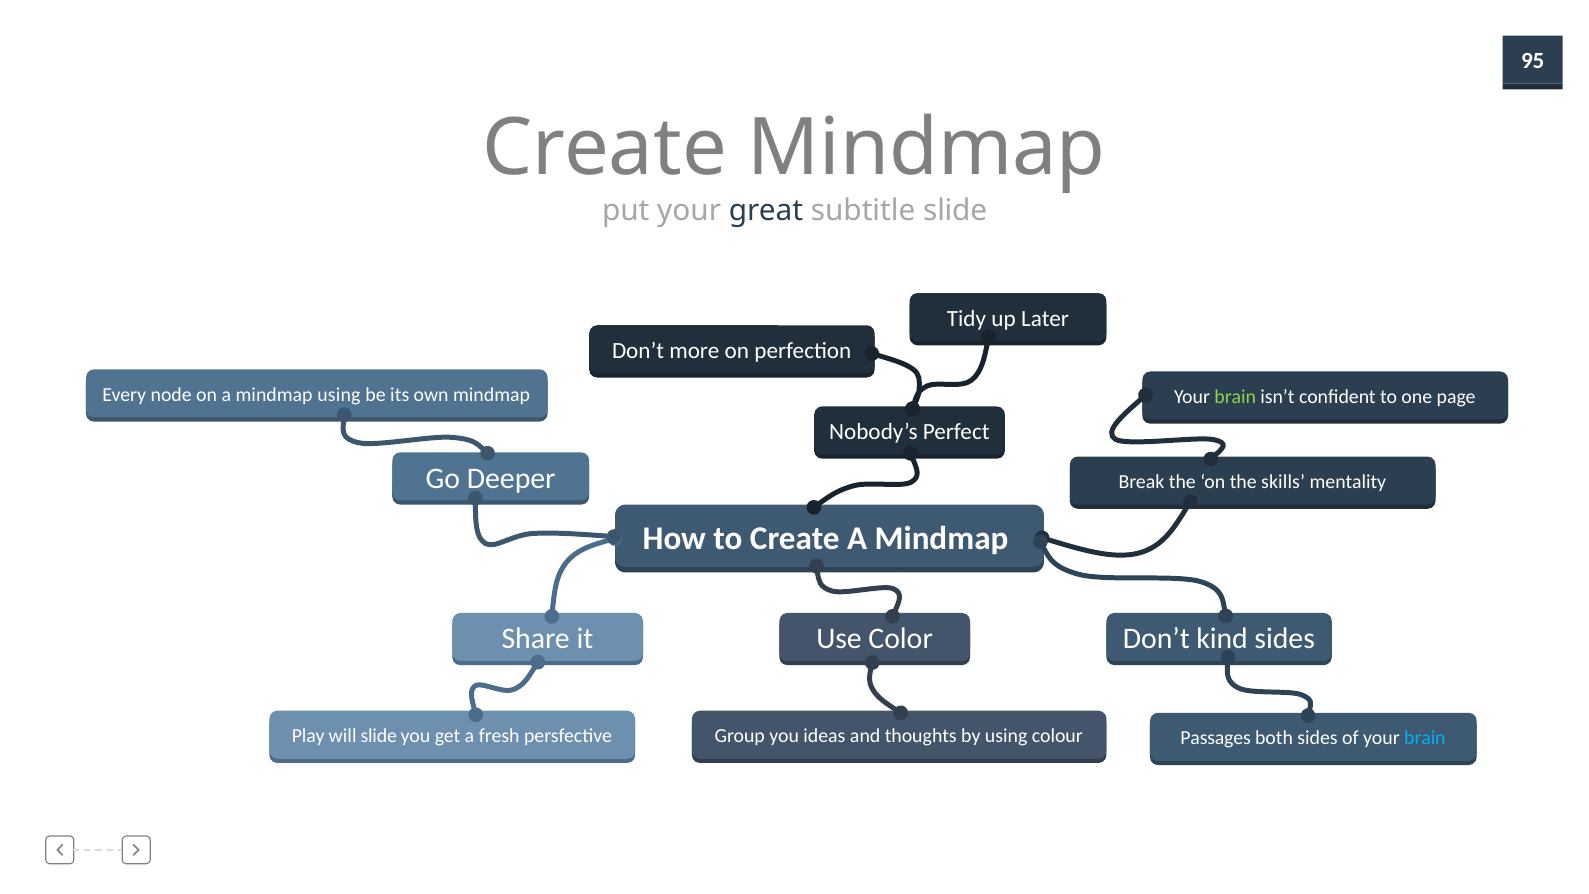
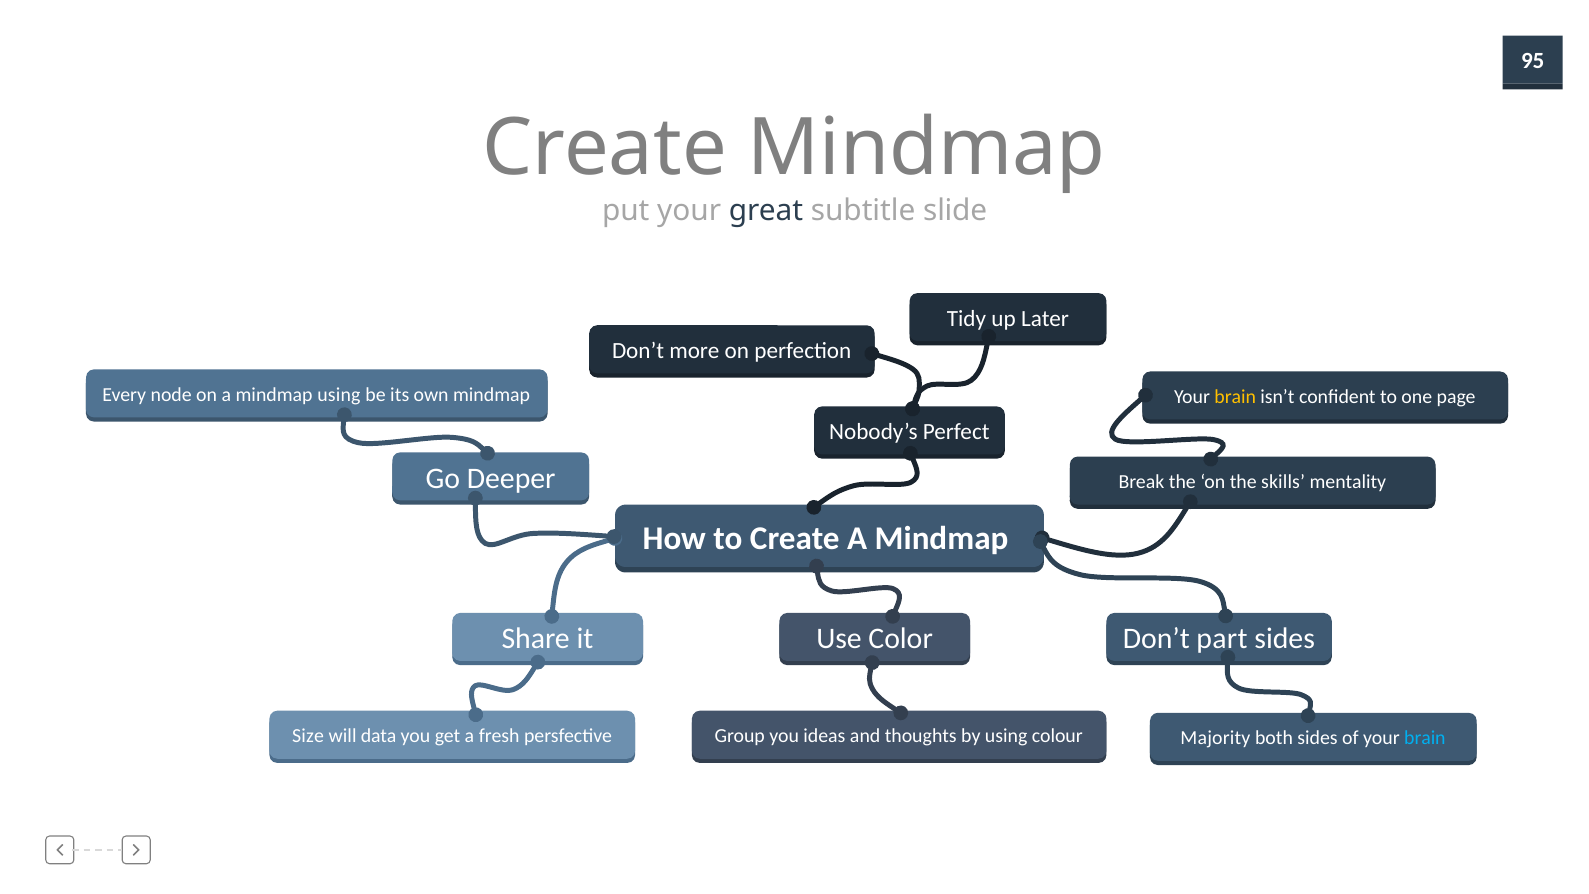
brain colour: light green -> yellow (1235, 397)
kind: kind -> part (1222, 639)
Play: Play -> Size (308, 736)
will slide: slide -> data (379, 736)
Passages: Passages -> Majority (1215, 738)
